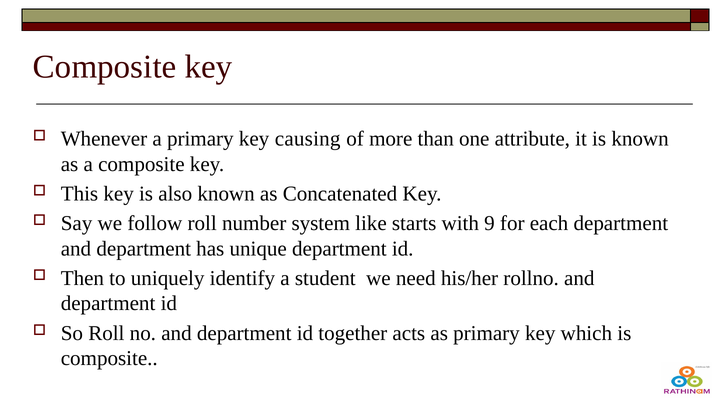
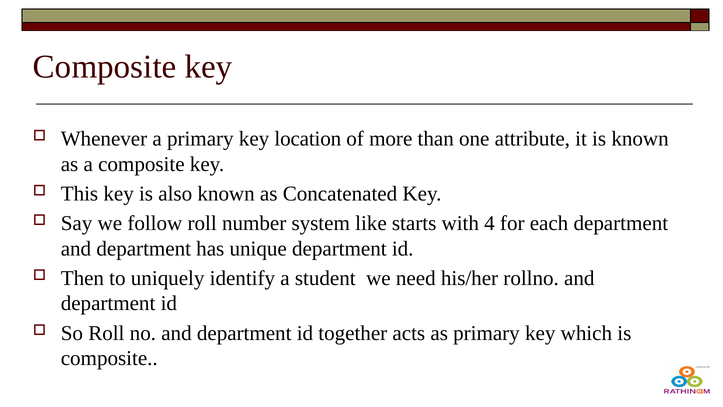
causing: causing -> location (308, 139)
9: 9 -> 4 (489, 223)
